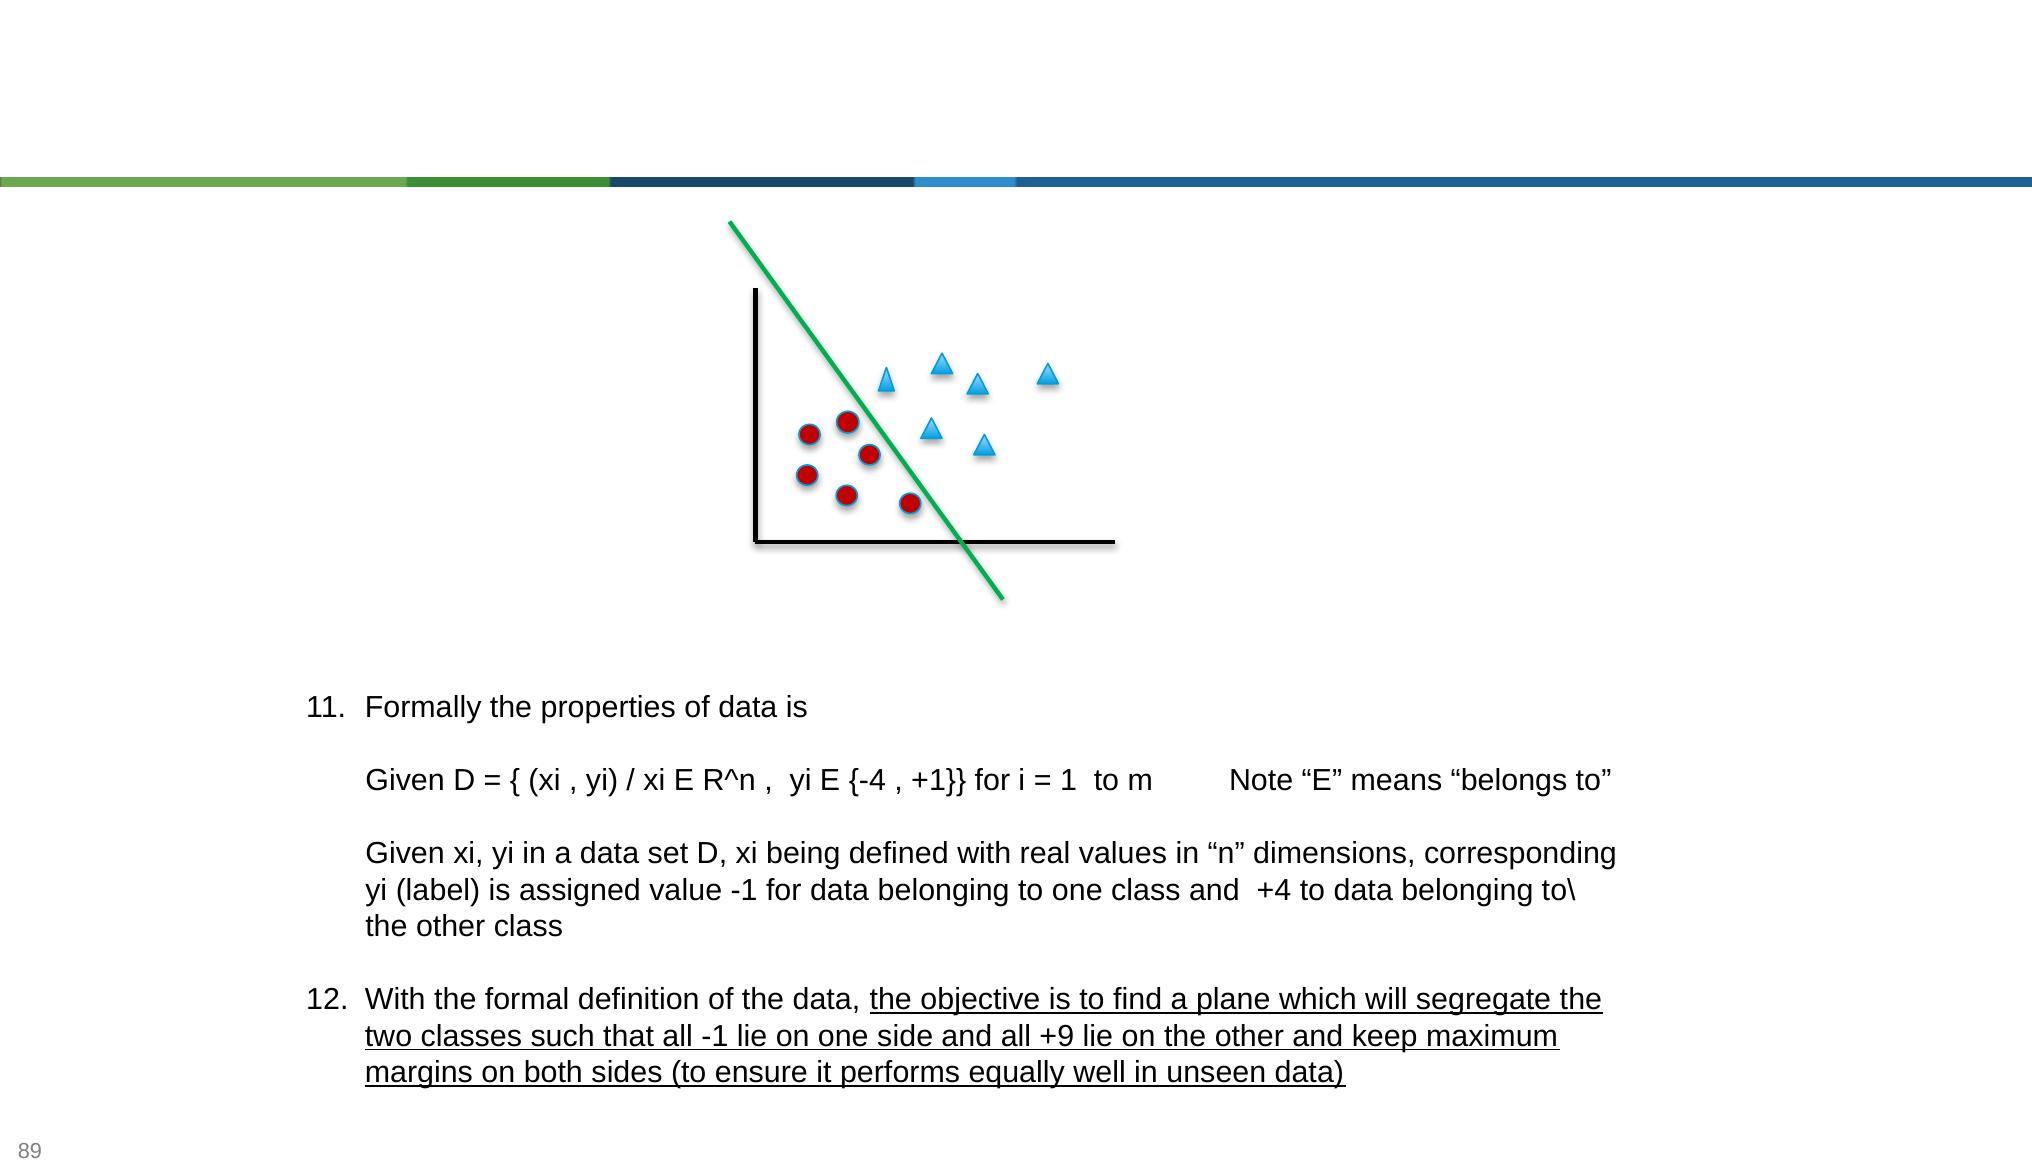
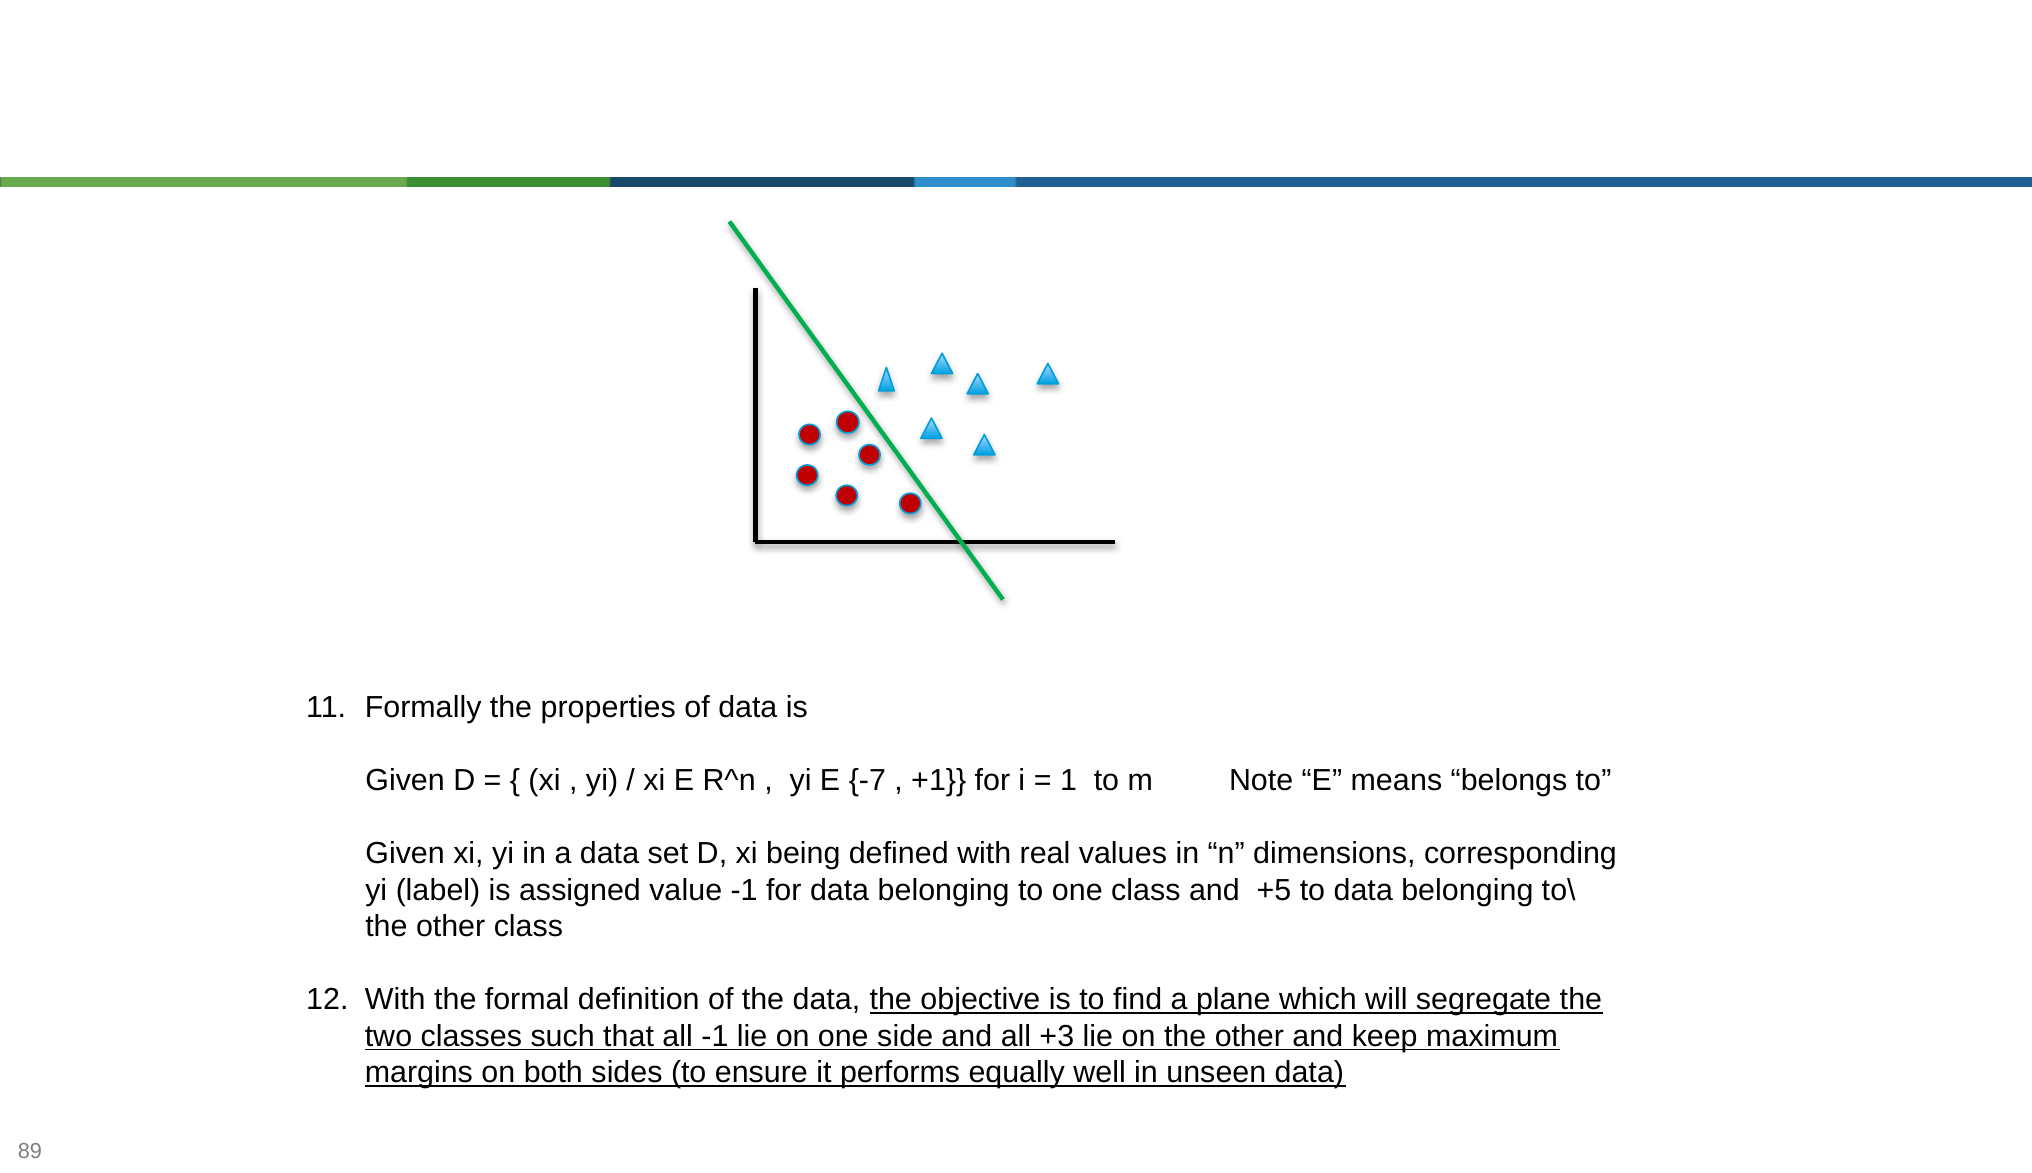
-4: -4 -> -7 (867, 780)
+4: +4 -> +5 (1274, 889)
+9: +9 -> +3 (1057, 1035)
